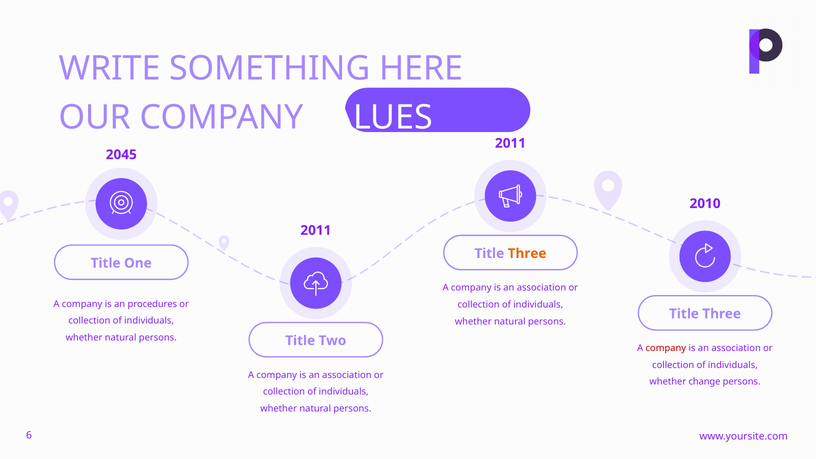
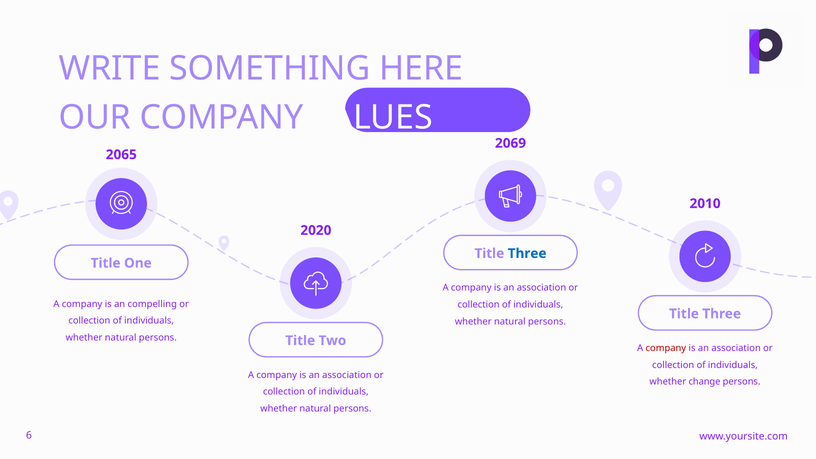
2011: 2011 -> 2069 (511, 143)
2045: 2045 -> 2065 (121, 155)
2011: 2011 -> 2020 (316, 230)
Three colour: orange -> blue (527, 253)
procedures: procedures -> compelling (152, 304)
